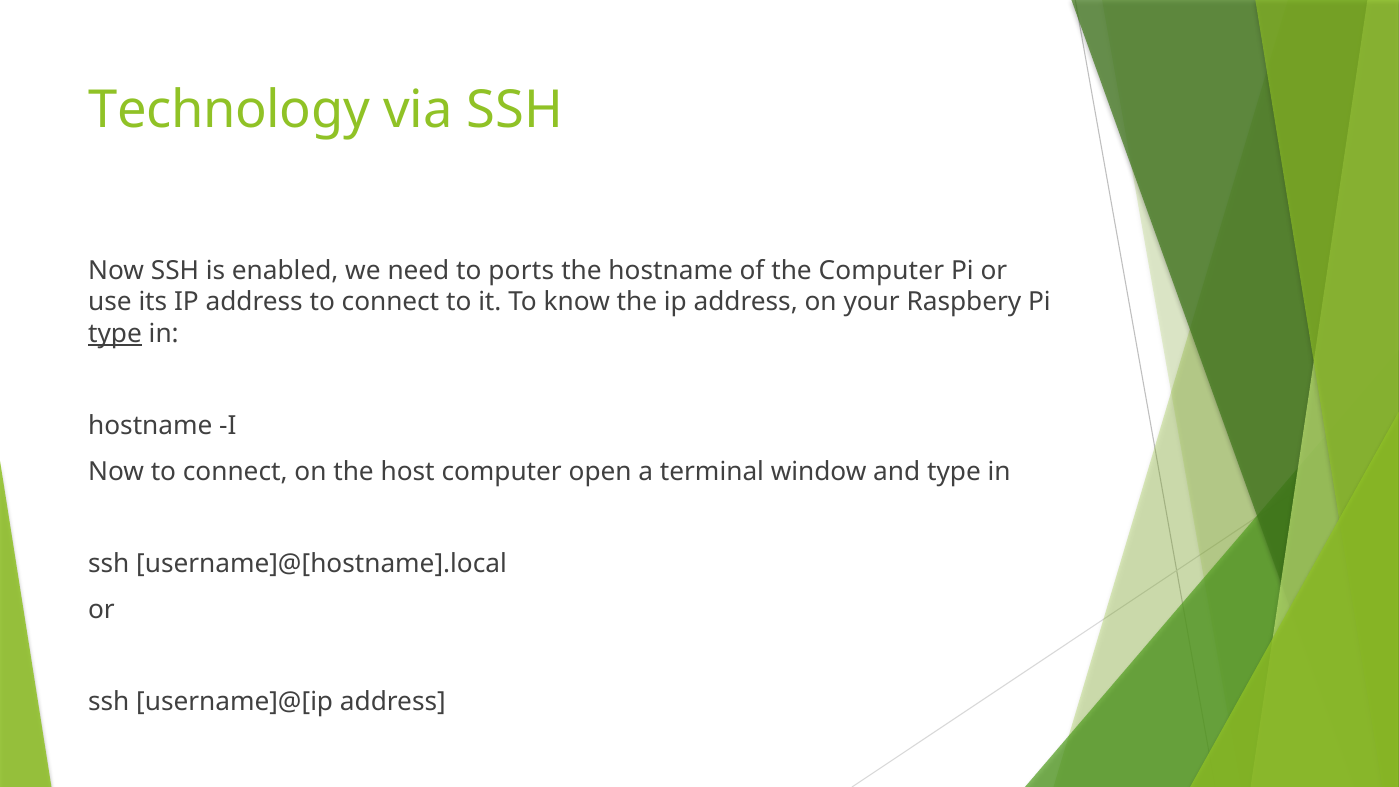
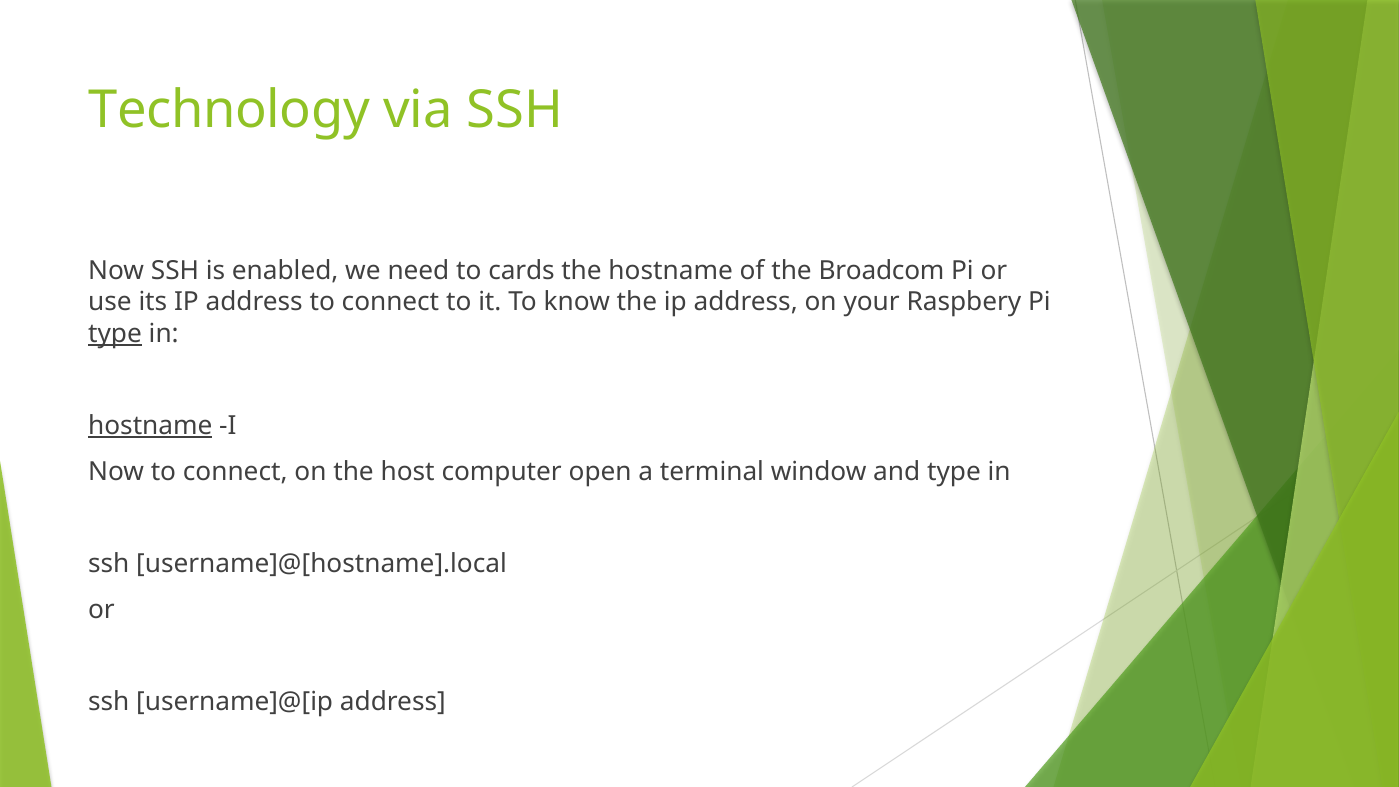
ports: ports -> cards (521, 271)
the Computer: Computer -> Broadcom (882, 271)
hostname underline: none -> present (150, 426)
